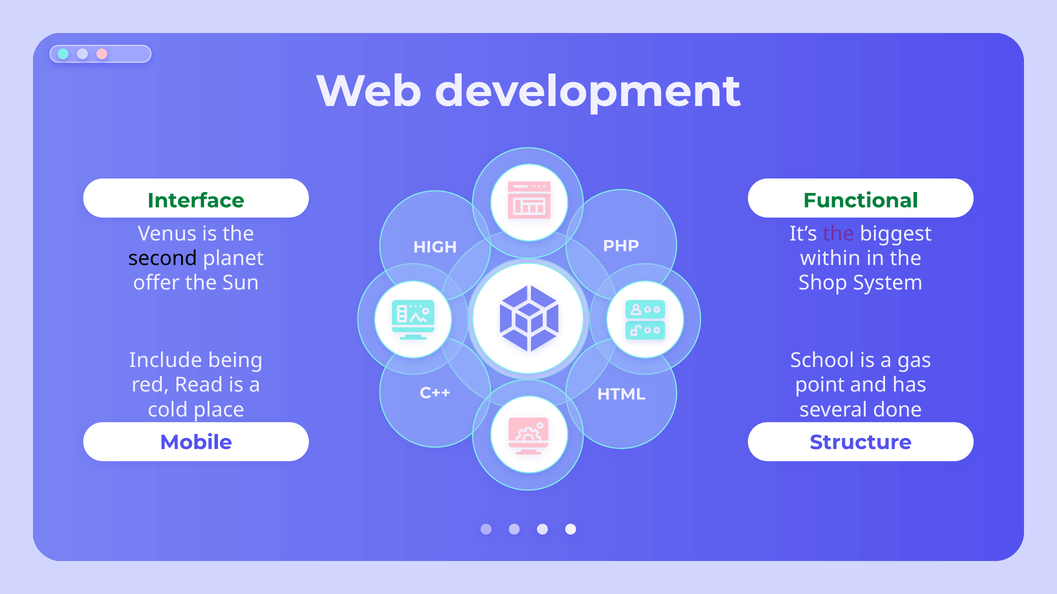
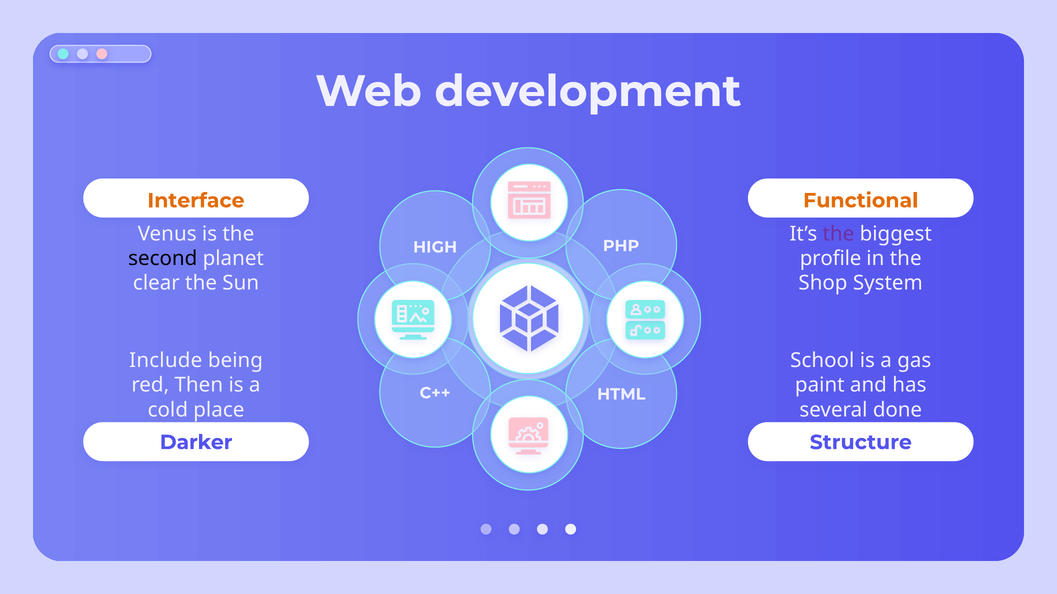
Interface colour: green -> orange (196, 201)
Functional colour: green -> orange (861, 201)
within: within -> profile (831, 259)
offer: offer -> clear (156, 283)
Read: Read -> Then (199, 386)
point: point -> paint (820, 386)
Mobile: Mobile -> Darker (196, 443)
